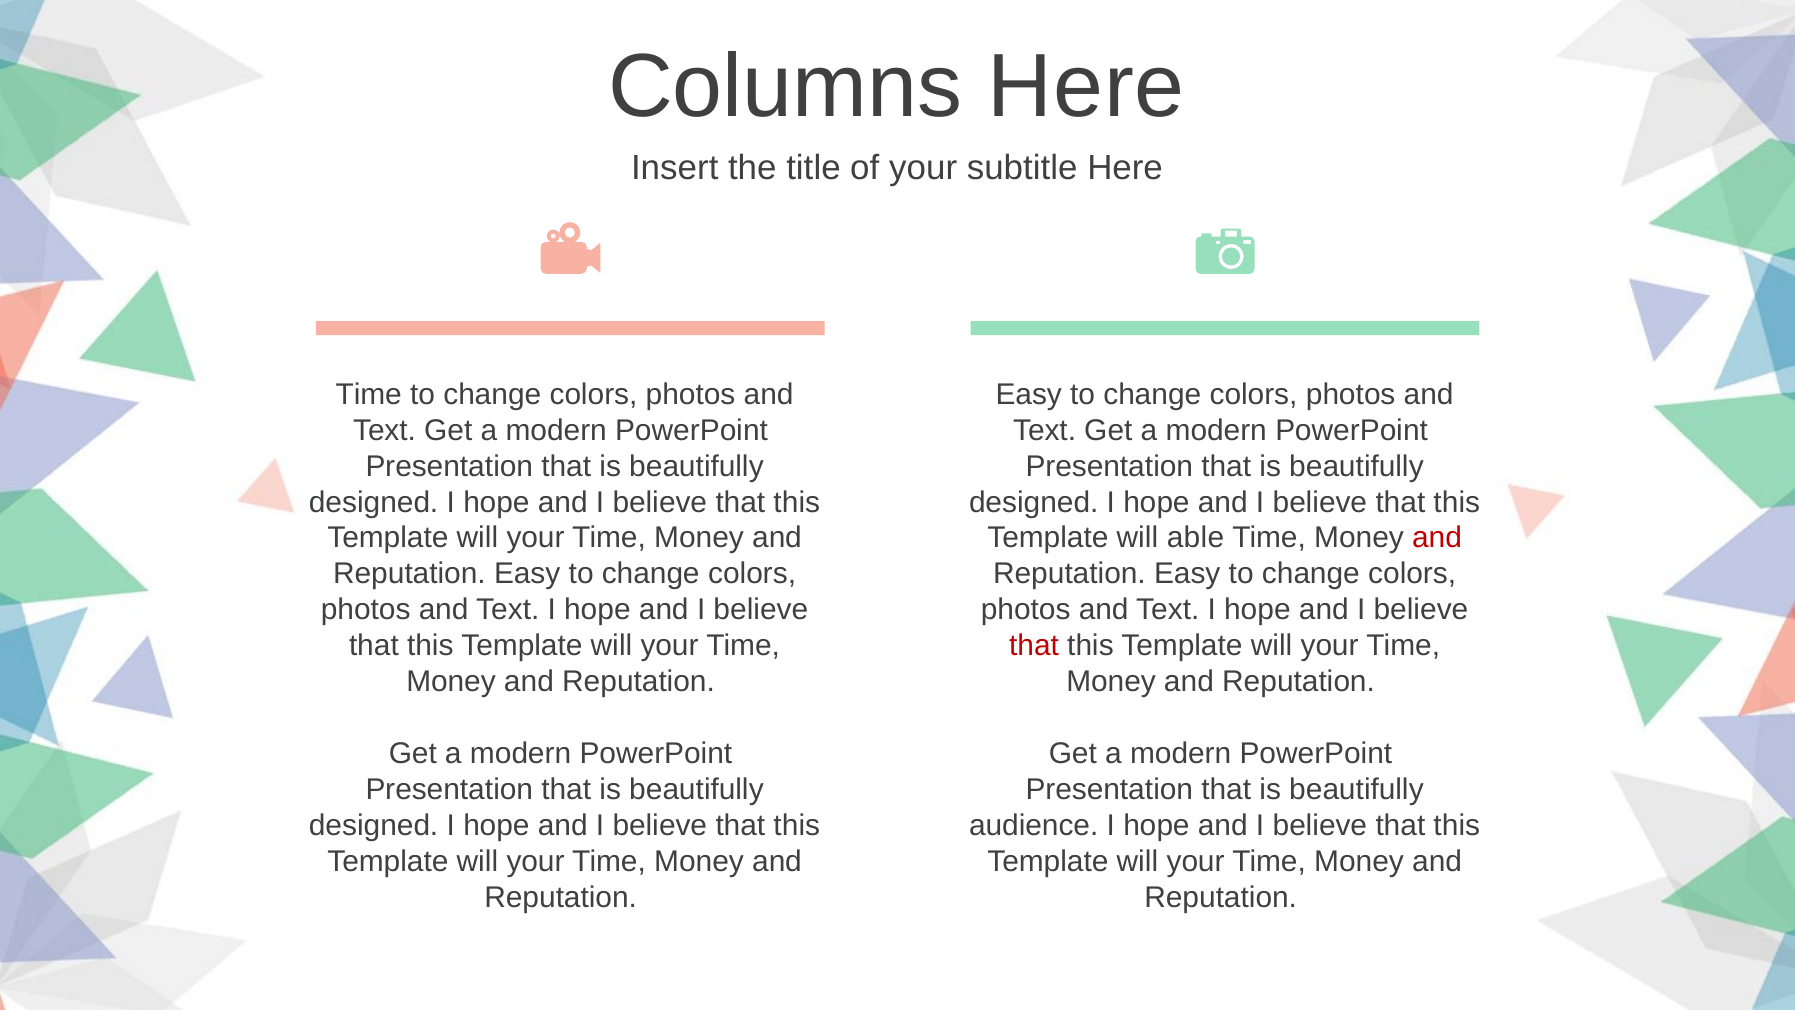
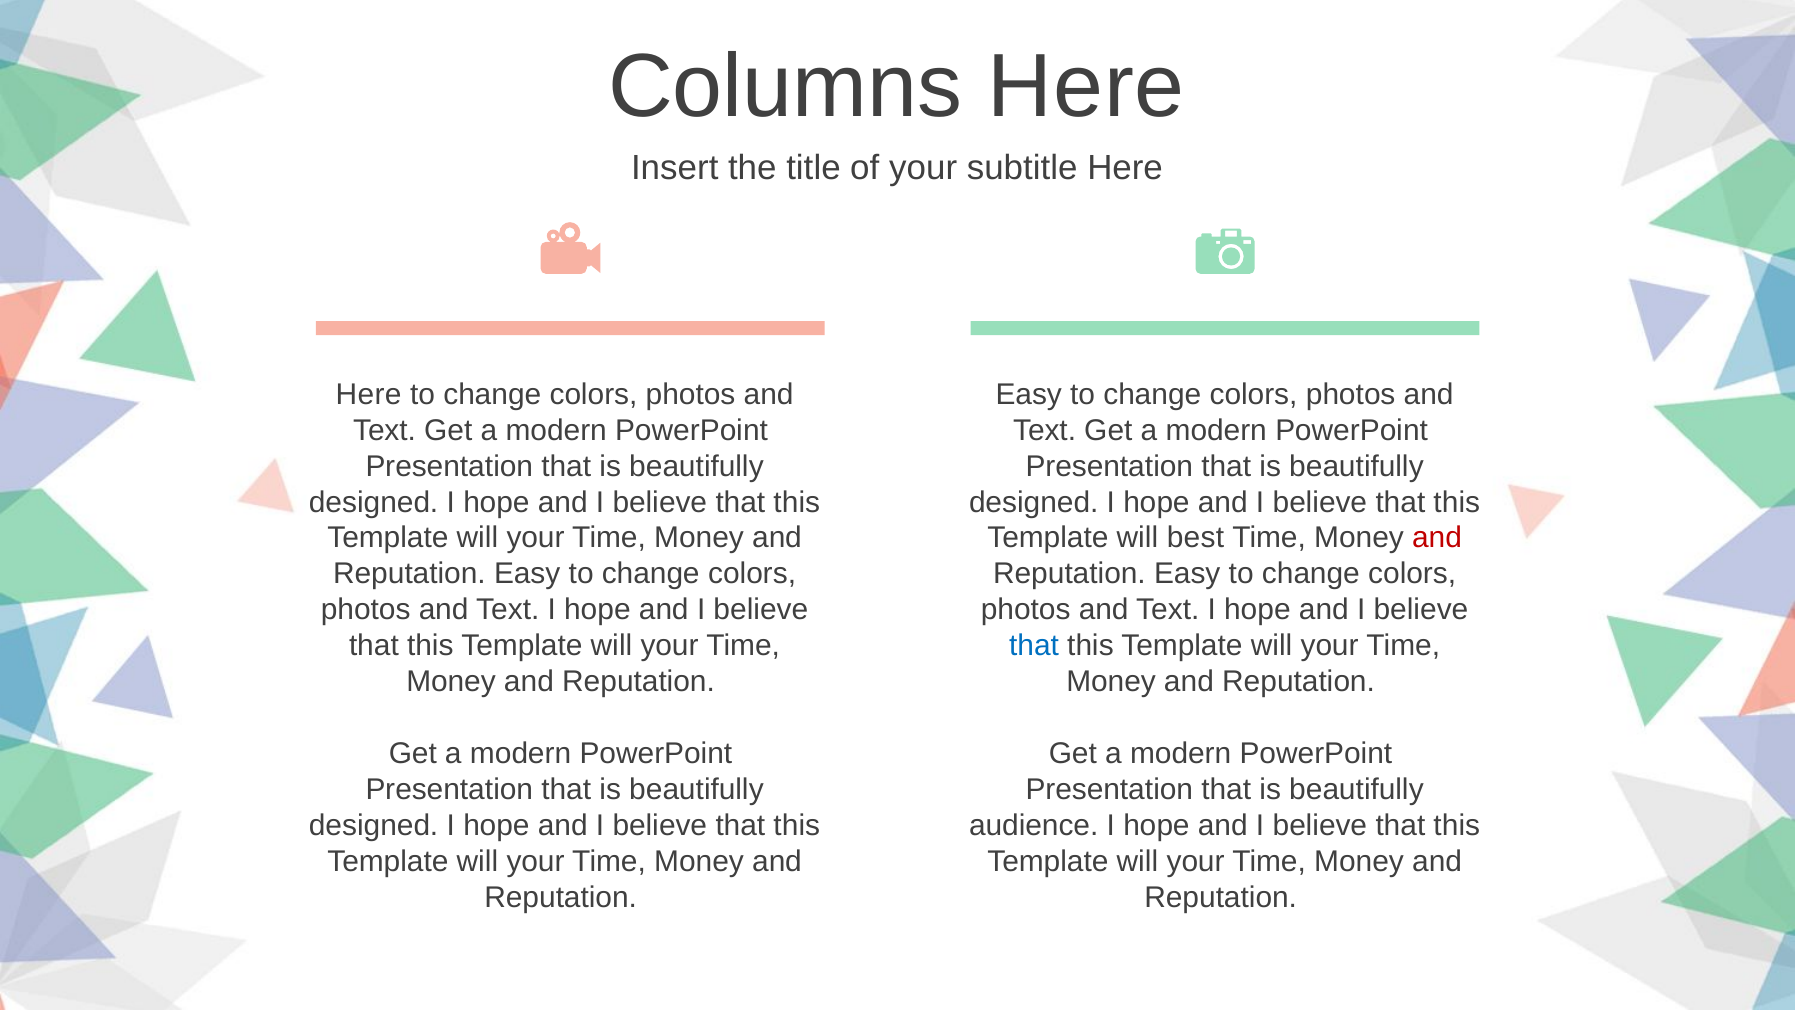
Time: Time -> Here (369, 394)
able: able -> best (1195, 538)
that colour: red -> blue (1034, 646)
